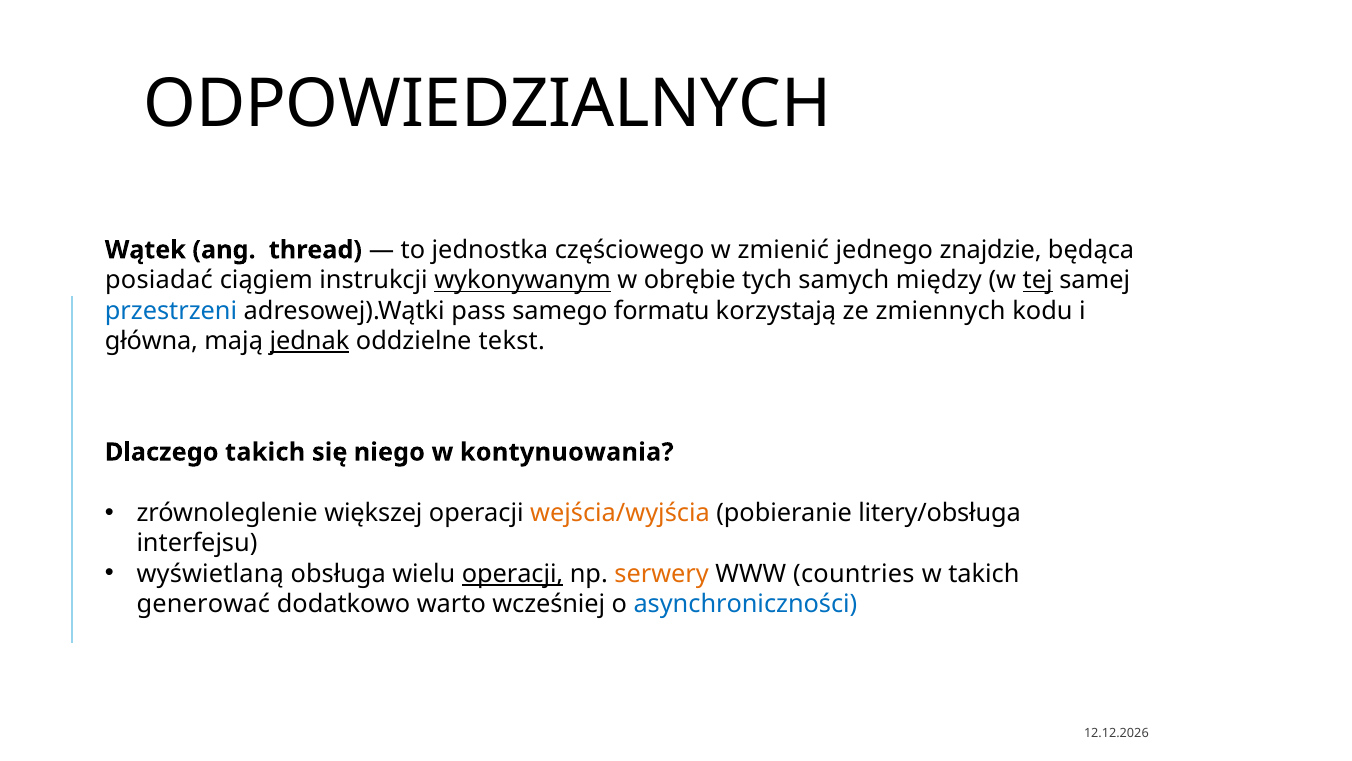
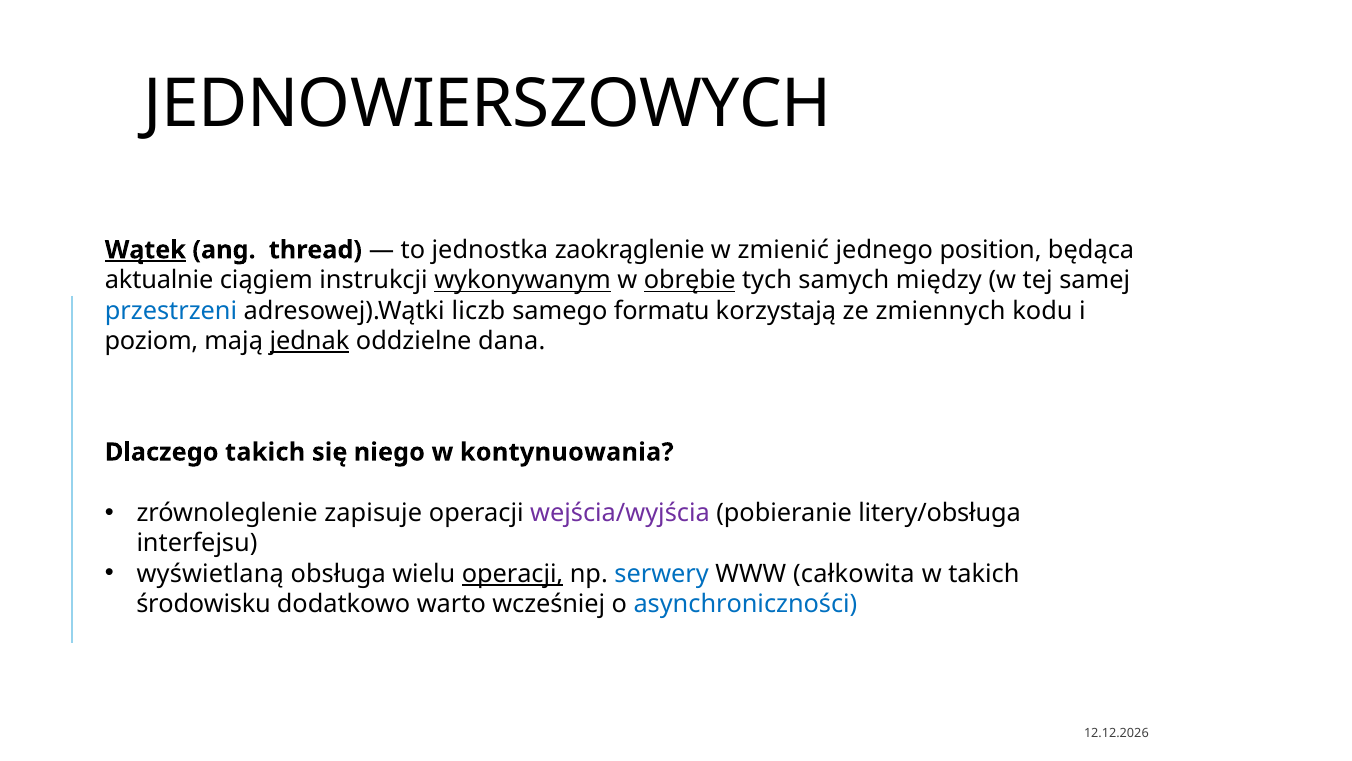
ODPOWIEDZIALNYCH: ODPOWIEDZIALNYCH -> JEDNOWIERSZOWYCH (488, 104)
Wątek underline: none -> present (145, 250)
częściowego: częściowego -> zaokrąglenie (630, 250)
znajdzie: znajdzie -> position (991, 250)
posiadać: posiadać -> aktualnie (159, 280)
obrębie underline: none -> present (690, 280)
tej underline: present -> none (1038, 280)
pass: pass -> liczb (478, 311)
główna: główna -> poziom (151, 341)
tekst: tekst -> dana (512, 341)
większej: większej -> zapisuje (373, 513)
wejścia/wyjścia colour: orange -> purple (620, 513)
serwery colour: orange -> blue (662, 574)
countries: countries -> całkowita (854, 574)
generować: generować -> środowisku (204, 604)
